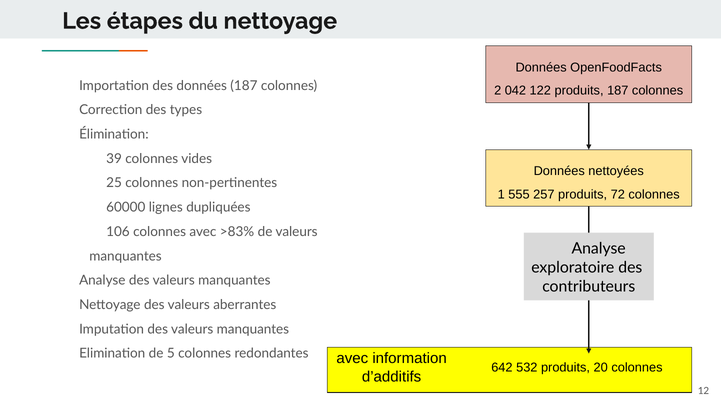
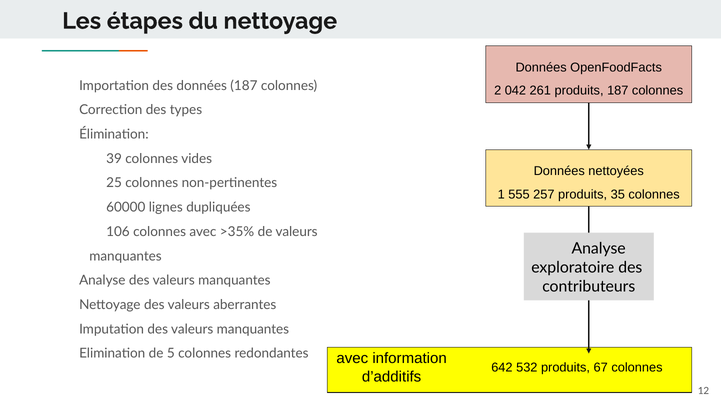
122: 122 -> 261 (540, 90)
72: 72 -> 35 (618, 194)
>83%: >83% -> >35% (237, 231)
20: 20 -> 67 (601, 367)
